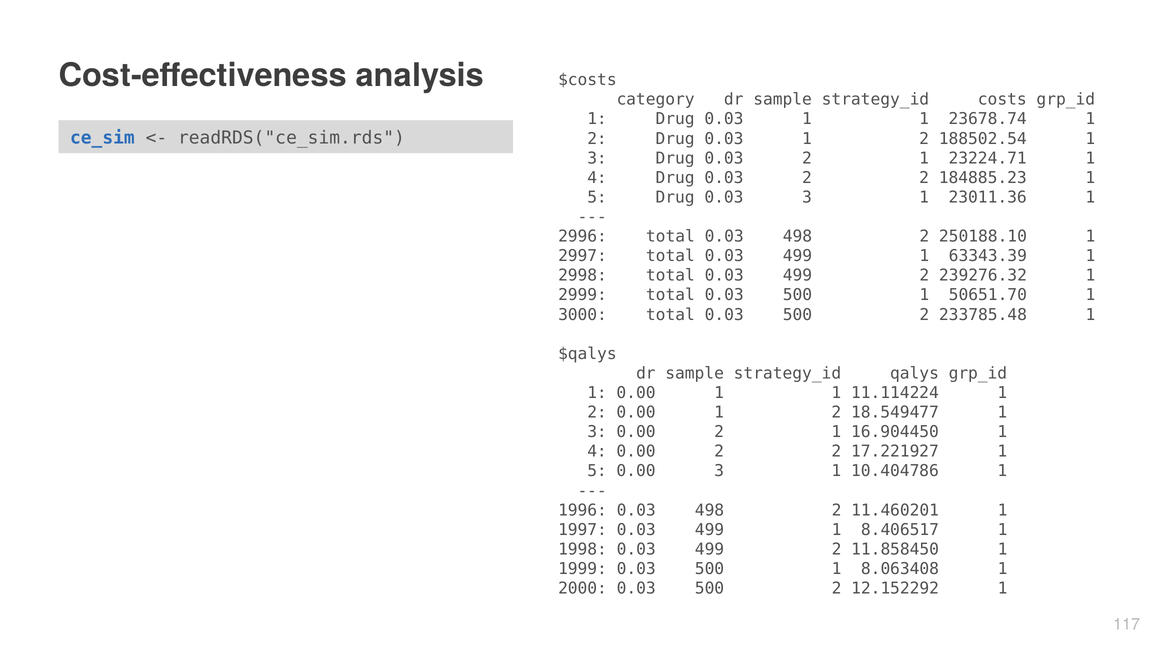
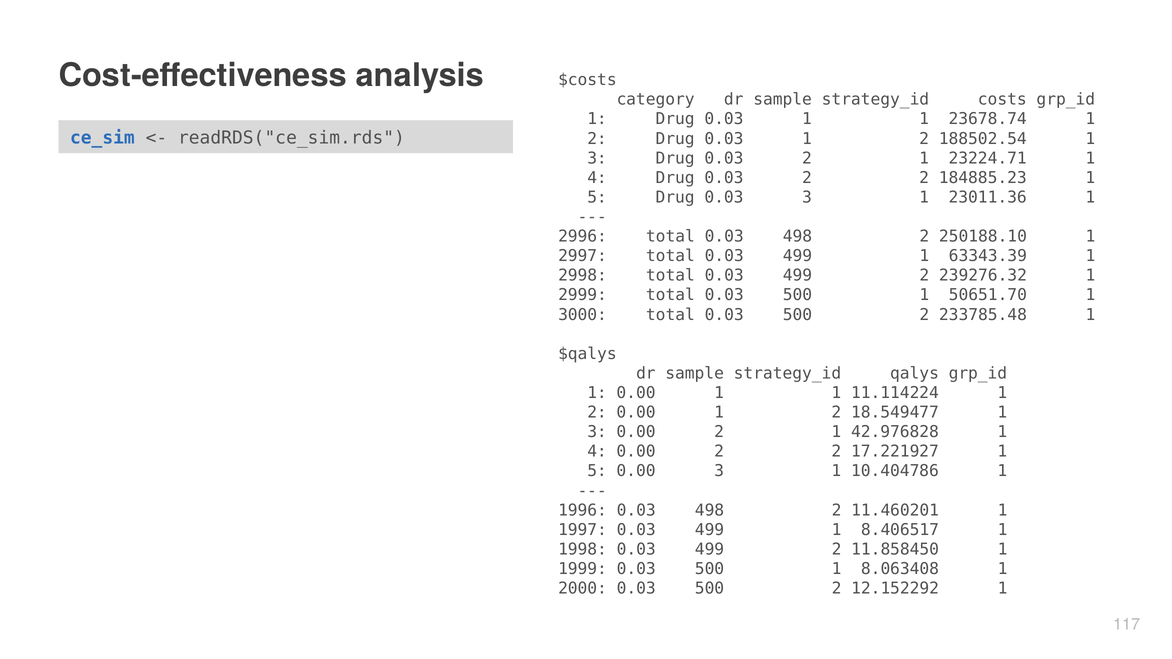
16.904450: 16.904450 -> 42.976828 (895, 432)
